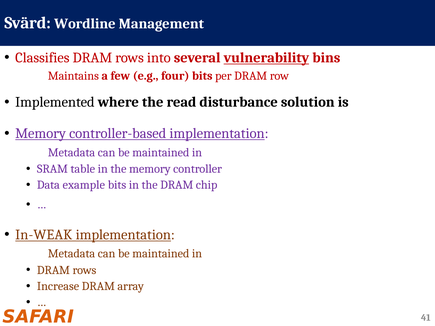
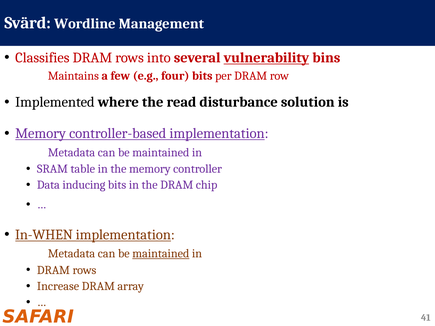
example: example -> inducing (84, 185)
In-WEAK: In-WEAK -> In-WHEN (44, 235)
maintained underline: none -> present (161, 254)
